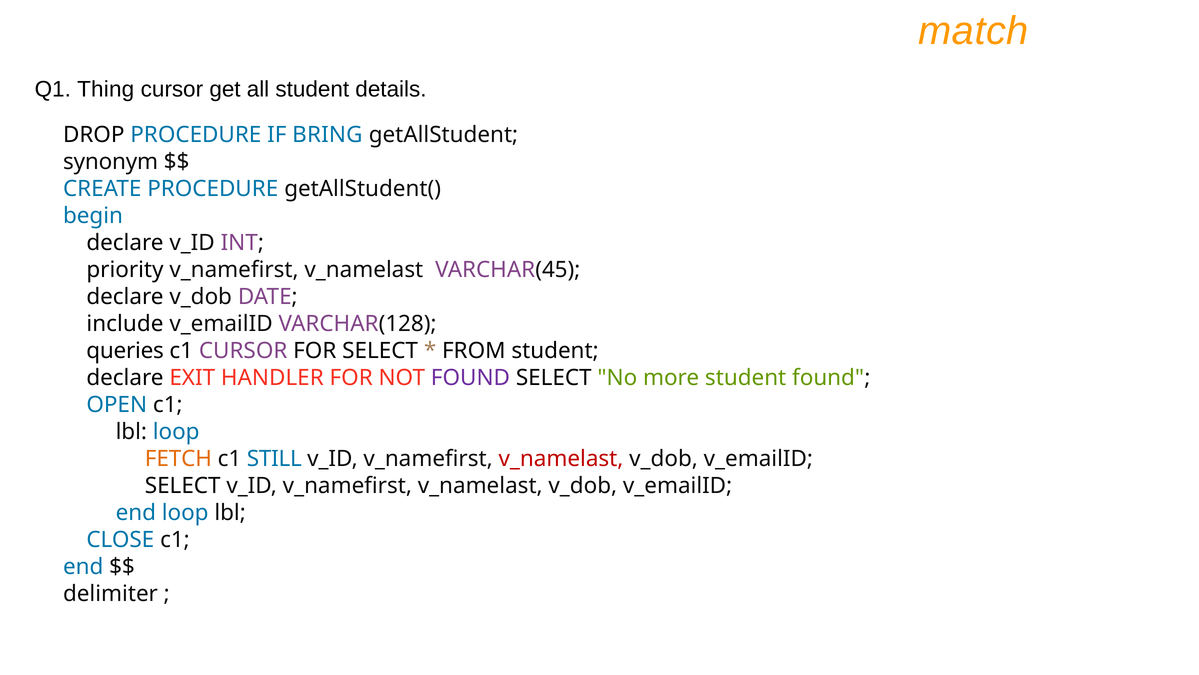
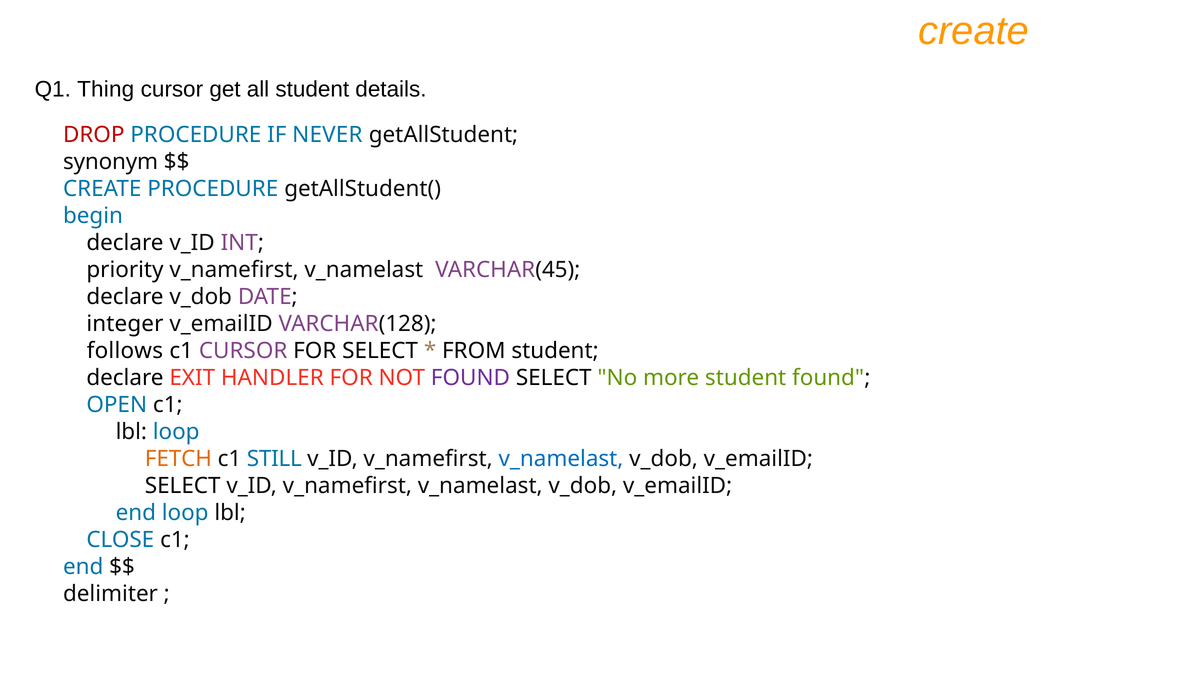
match: match -> create (974, 31)
DROP colour: black -> red (94, 135)
BRING: BRING -> NEVER (327, 135)
include: include -> integer (125, 324)
queries: queries -> follows (125, 351)
v_namelast colour: red -> blue (561, 459)
